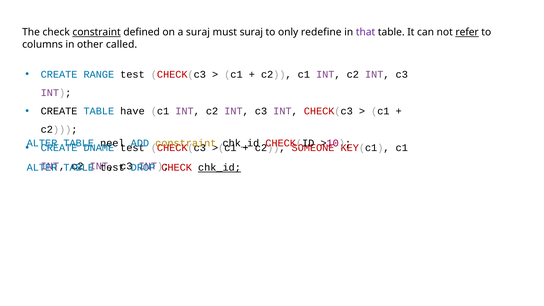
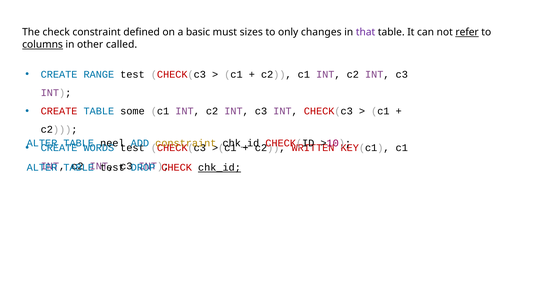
constraint underline: present -> none (97, 32)
a suraj: suraj -> basic (198, 32)
must suraj: suraj -> sizes (251, 32)
redefine: redefine -> changes (321, 32)
columns underline: none -> present (43, 45)
CREATE colour: black -> red (59, 111)
have: have -> some (132, 111)
DNAME: DNAME -> WORDS (99, 148)
SOMEONE: SOMEONE -> WRITTEN (313, 148)
